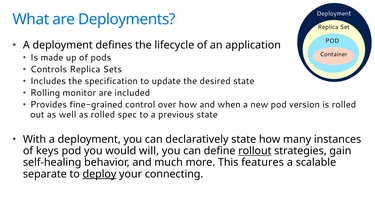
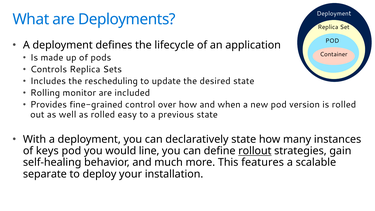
specification: specification -> rescheduling (111, 81)
spec: spec -> easy (127, 115)
will: will -> line (149, 151)
deploy underline: present -> none (99, 174)
connecting: connecting -> installation (174, 174)
